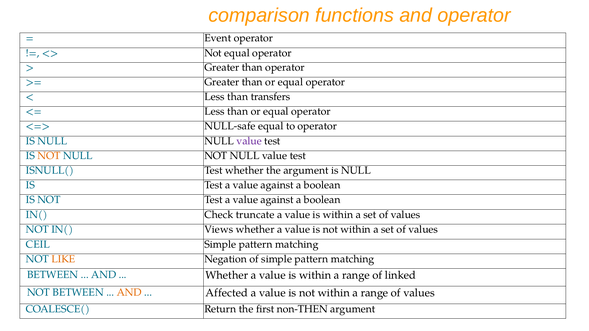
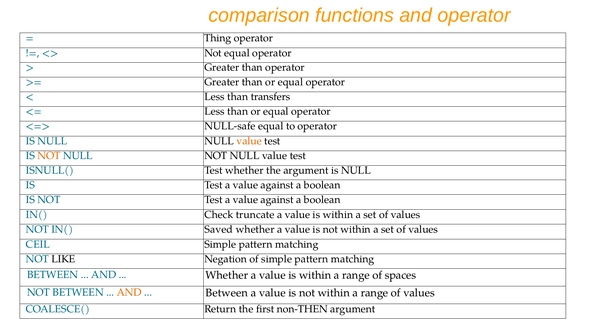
Event: Event -> Thing (218, 38)
value colour: purple -> orange (249, 141)
Views: Views -> Saved (219, 230)
LIKE colour: orange -> black (63, 259)
linked: linked -> spaces (400, 275)
Affected: Affected -> Between (227, 293)
